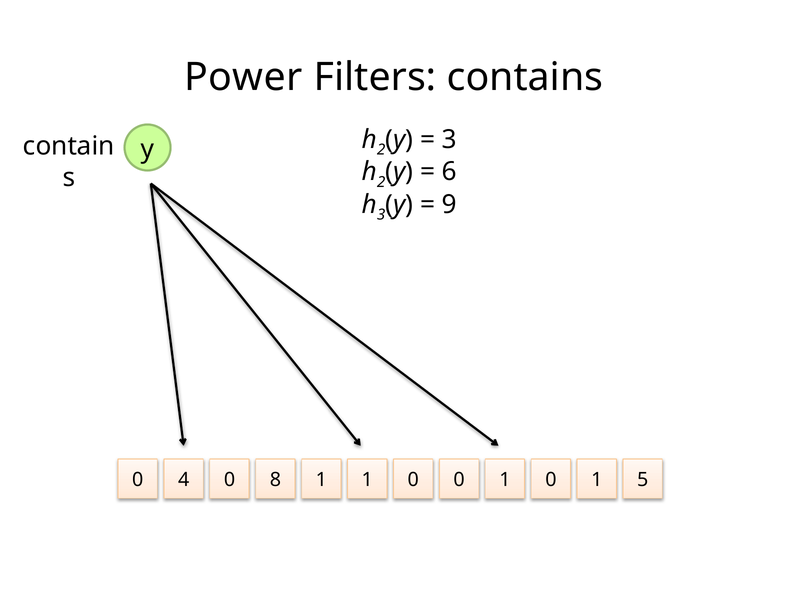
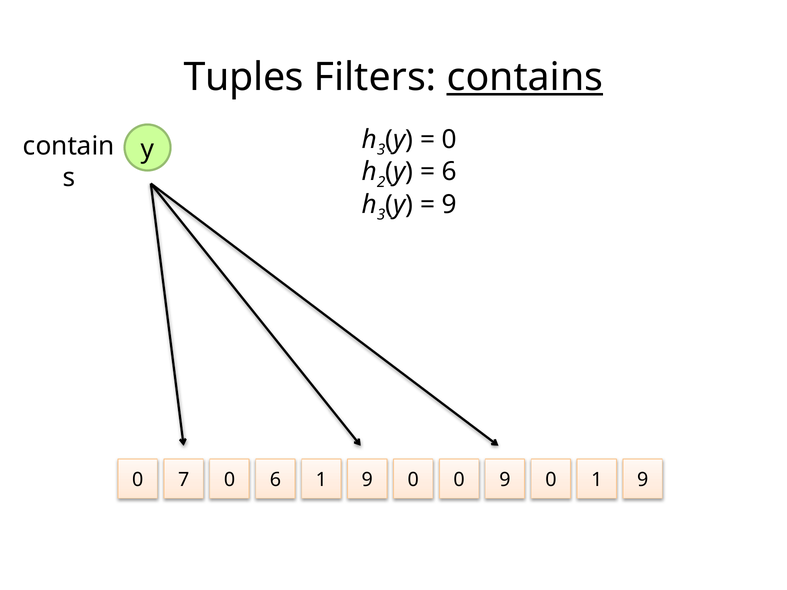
Power: Power -> Tuples (244, 77)
contains underline: none -> present (525, 77)
2: 2 -> 3 (381, 150)
3: 3 -> 0 (449, 139)
4: 4 -> 7 (184, 480)
0 8: 8 -> 6 (275, 480)
1: 1 -> 9 (367, 480)
0 0 1: 1 -> 9 (505, 480)
0 1 5: 5 -> 9 (643, 480)
